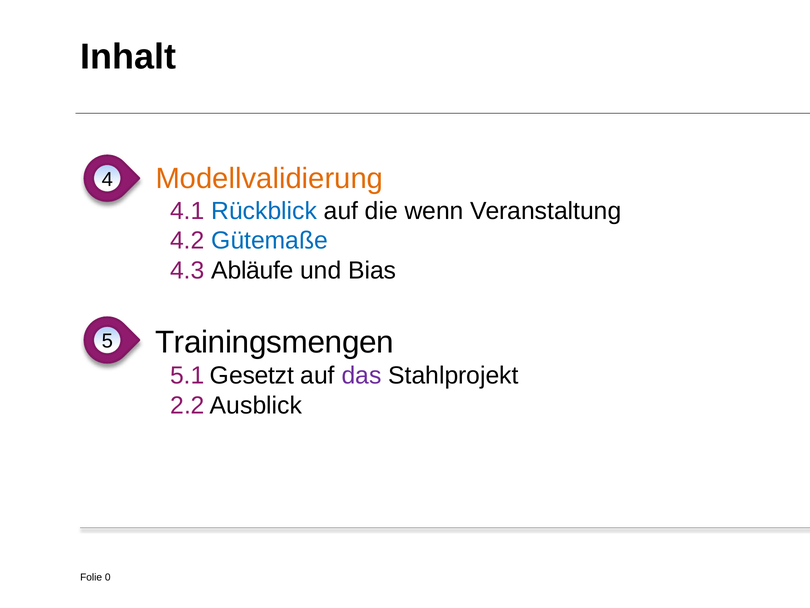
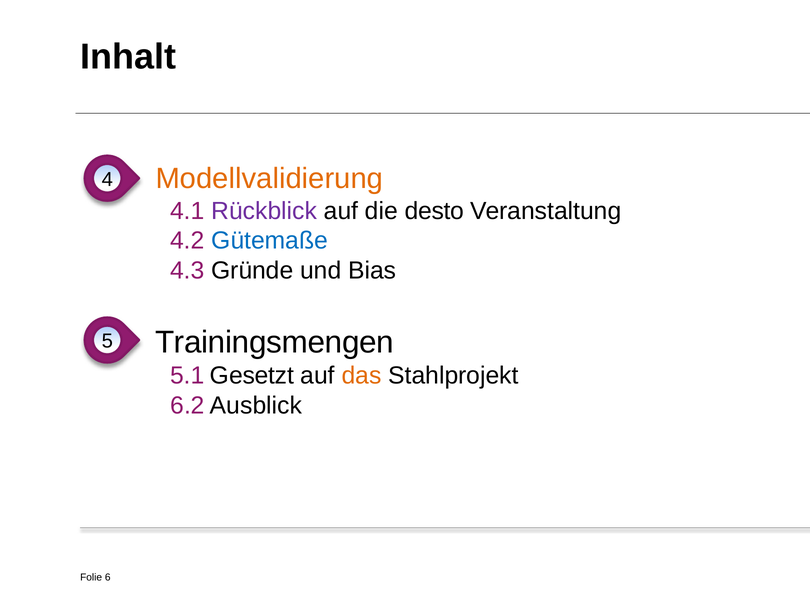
Rückblick colour: blue -> purple (264, 211)
wenn: wenn -> desto (434, 211)
Abläufe: Abläufe -> Gründe (252, 270)
das colour: purple -> orange (362, 375)
2.2: 2.2 -> 6.2 (187, 405)
0: 0 -> 6 (108, 577)
